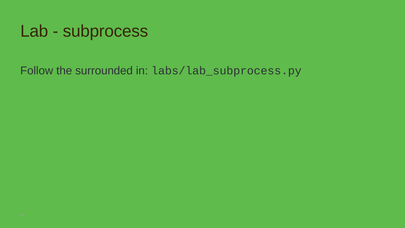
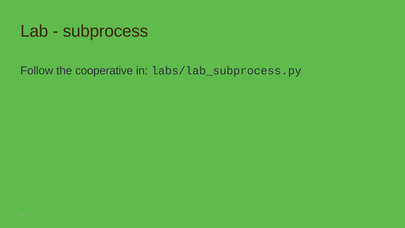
surrounded: surrounded -> cooperative (104, 71)
